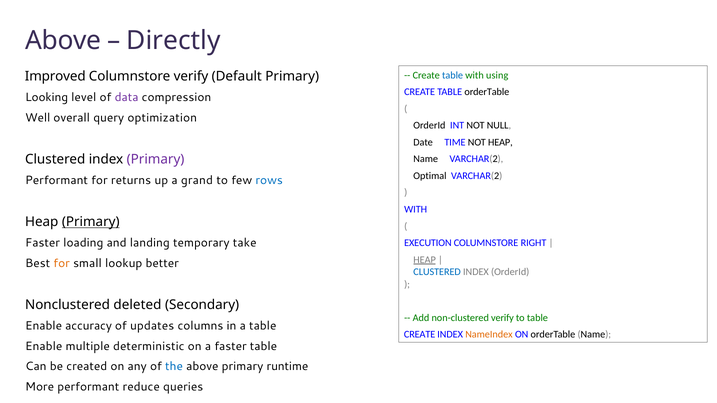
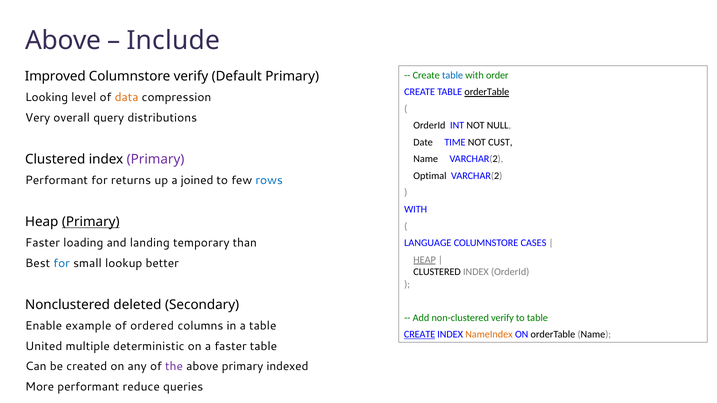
Directly: Directly -> Include (173, 40)
using: using -> order (497, 75)
orderTable underline: none -> present (487, 92)
data colour: purple -> orange (127, 98)
Well: Well -> Very (38, 118)
optimization: optimization -> distributions (162, 118)
NOT HEAP: HEAP -> CUST (500, 142)
grand: grand -> joined (197, 181)
take: take -> than (245, 243)
EXECUTION: EXECUTION -> LANGUAGE (428, 243)
RIGHT: RIGHT -> CASES (533, 243)
for colour: orange -> blue (62, 263)
CLUSTERED colour: blue -> black (437, 272)
accuracy: accuracy -> example (88, 326)
updates: updates -> ordered (152, 326)
CREATE underline: none -> present (420, 335)
Enable: Enable -> United (44, 346)
the colour: blue -> purple (174, 367)
runtime: runtime -> indexed (287, 367)
